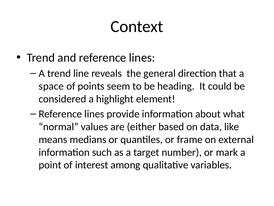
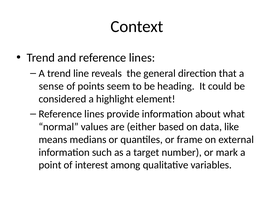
space: space -> sense (51, 86)
